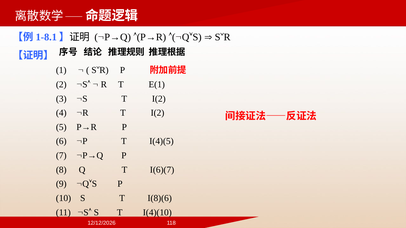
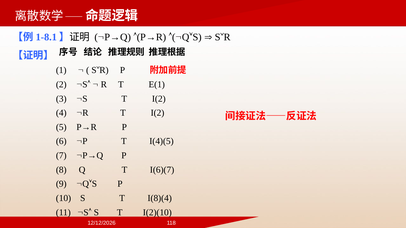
I(8)(6: I(8)(6 -> I(8)(4 (160, 199)
I(4)(10: I(4)(10 -> I(2)(10 (157, 213)
